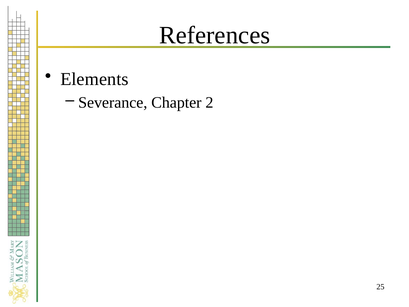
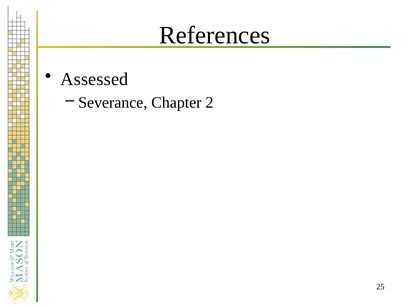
Elements: Elements -> Assessed (94, 79)
